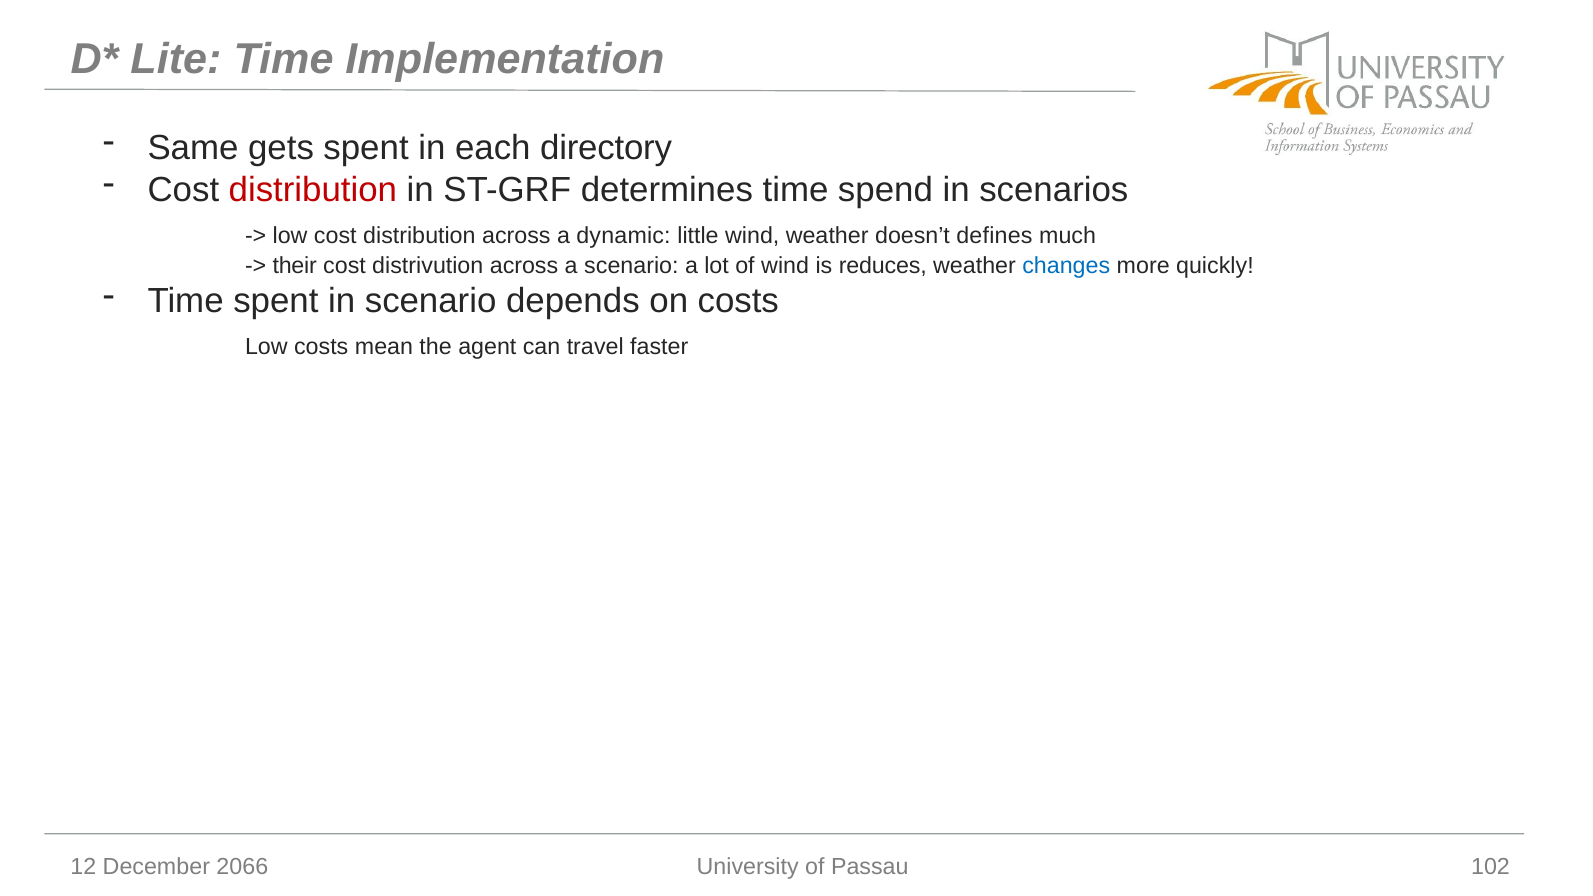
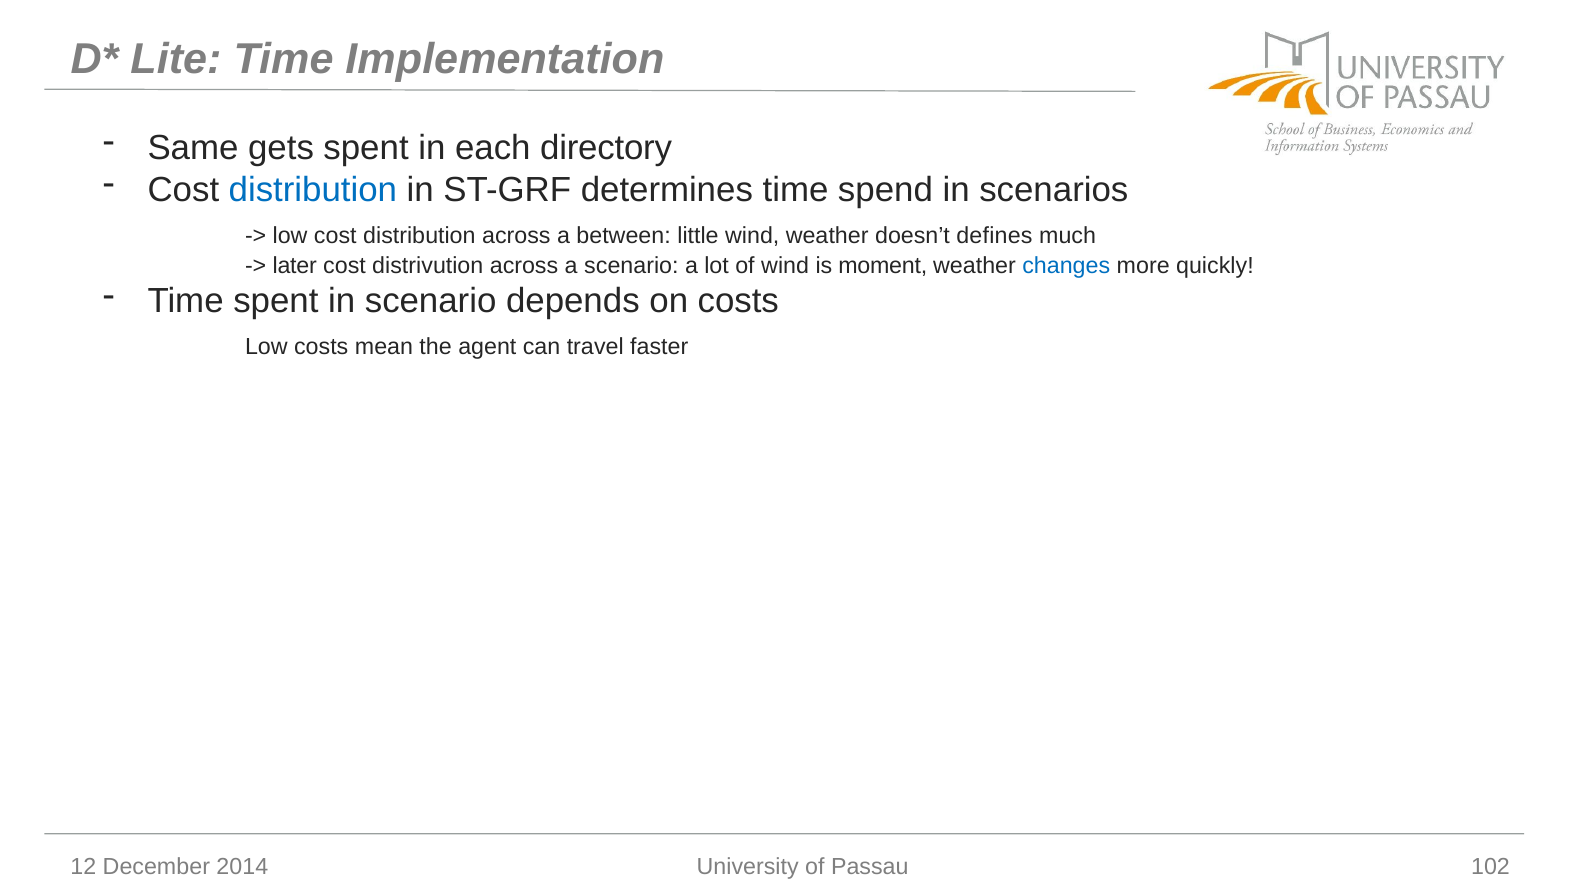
distribution colour: red -> blue (313, 190)
dynamic: dynamic -> between (624, 235)
their: their -> later (295, 266)
reduces: reduces -> moment (883, 266)
2066: 2066 -> 2014 (242, 867)
